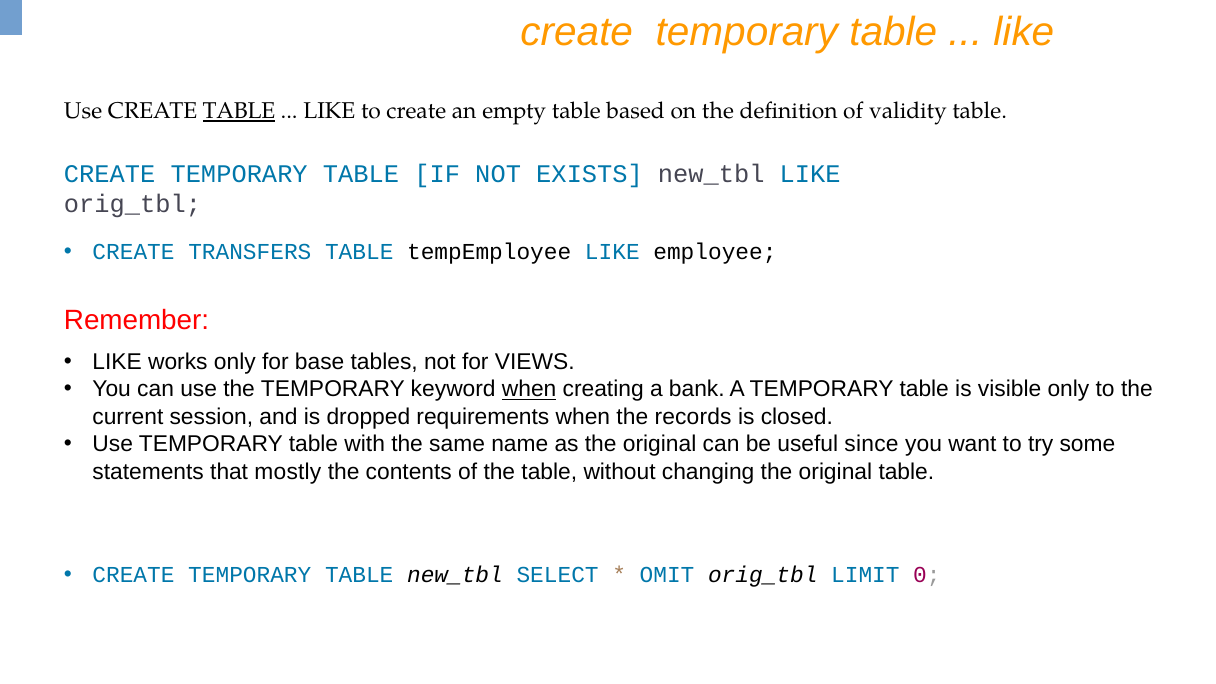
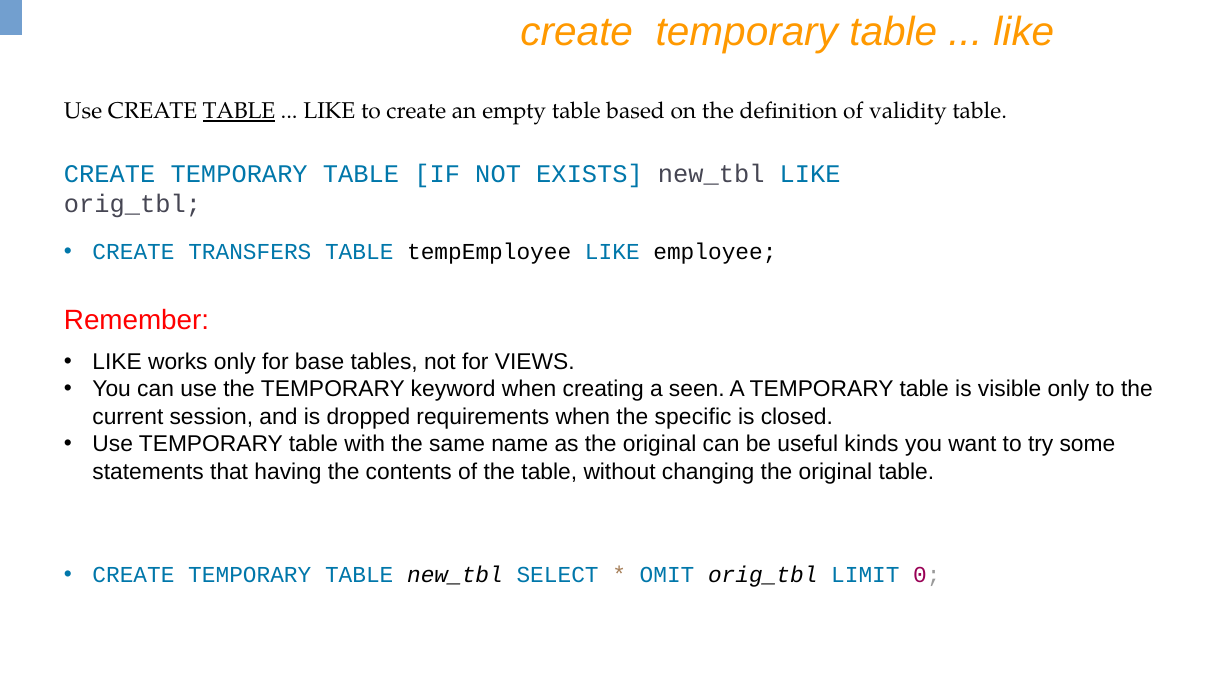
when underline: present -> none (529, 389)
bank: bank -> seen (697, 389)
records: records -> specific (693, 417)
since: since -> kinds (872, 444)
mostly: mostly -> having (288, 471)
